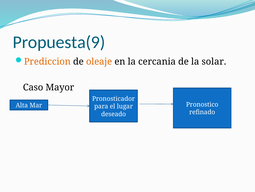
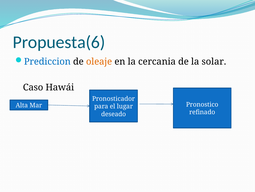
Propuesta(9: Propuesta(9 -> Propuesta(6 (59, 42)
Prediccion colour: orange -> blue (47, 61)
Mayor: Mayor -> Hawái (60, 87)
